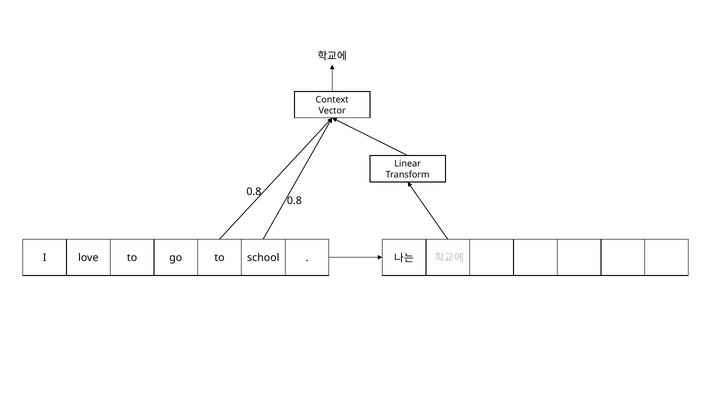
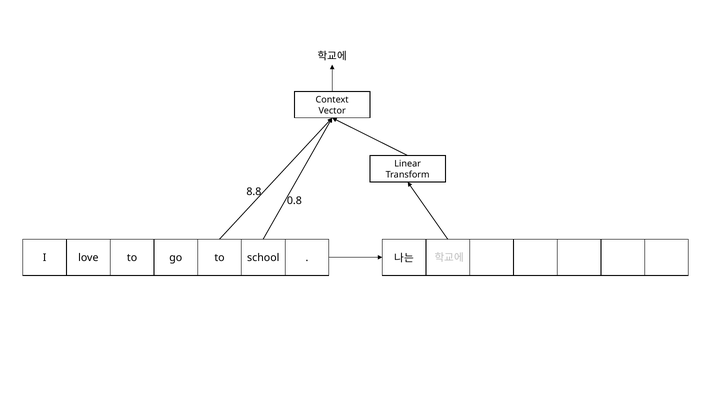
0.8: 0.8 -> 8.8 (254, 192)
